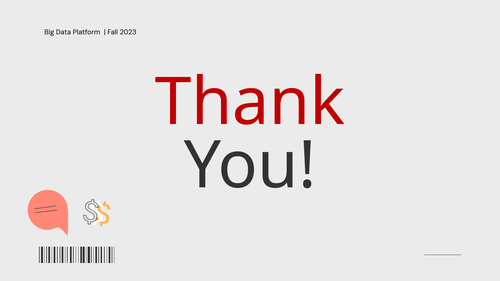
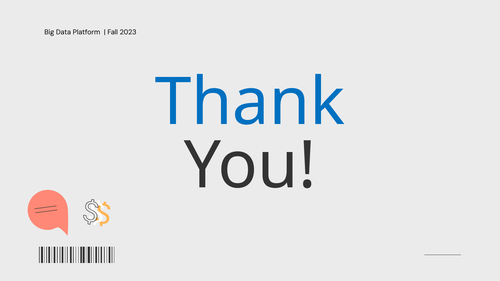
Thank colour: red -> blue (250, 103)
